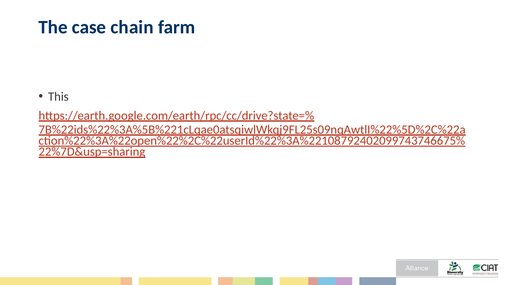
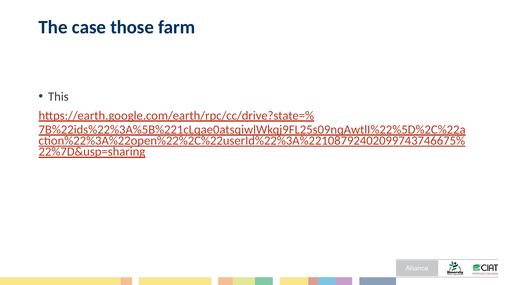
chain: chain -> those (132, 27)
